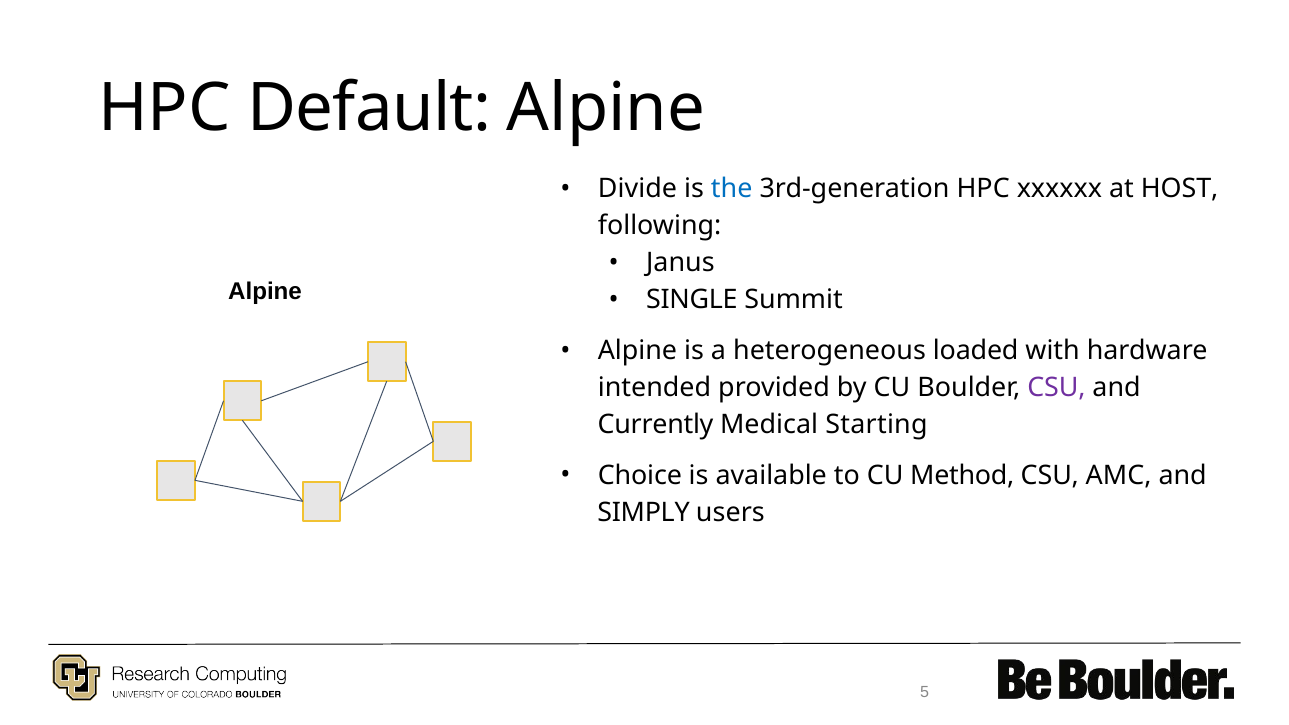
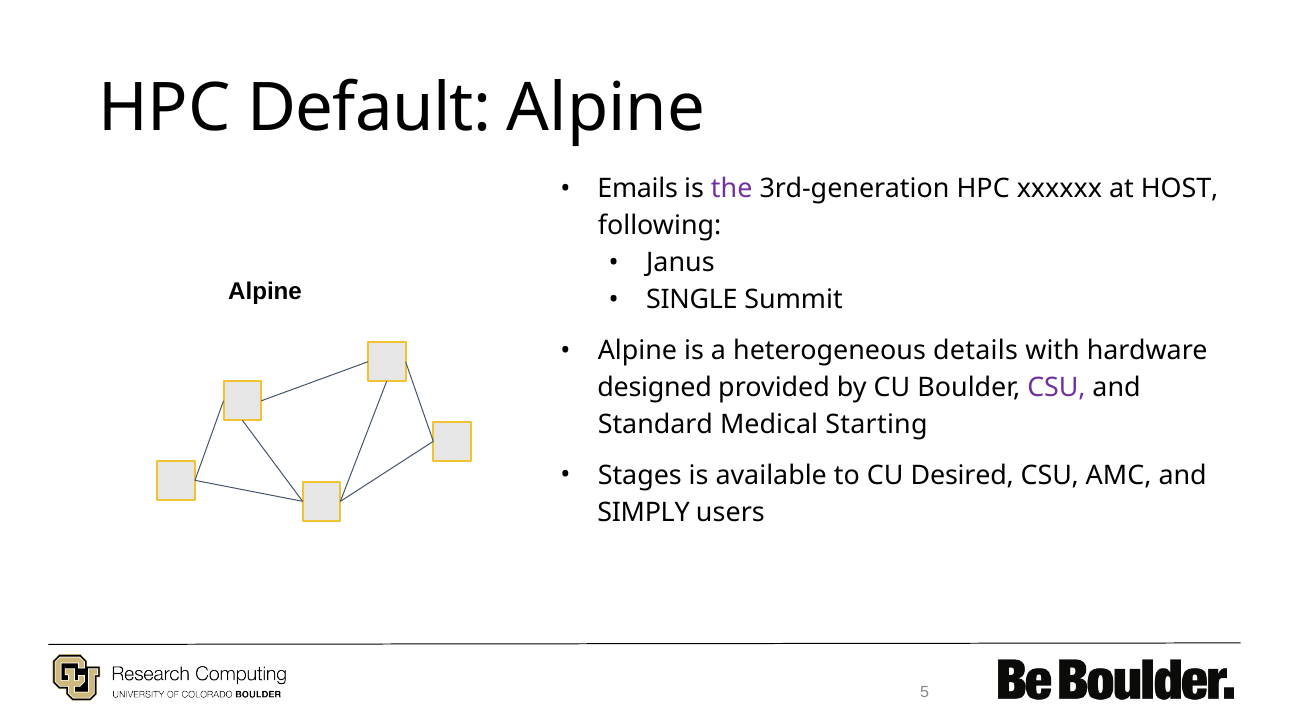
Divide: Divide -> Emails (638, 189)
the colour: blue -> purple (732, 189)
loaded: loaded -> details (976, 351)
intended: intended -> designed (655, 388)
Currently: Currently -> Standard (655, 425)
Choice: Choice -> Stages (640, 475)
Method: Method -> Desired (962, 475)
